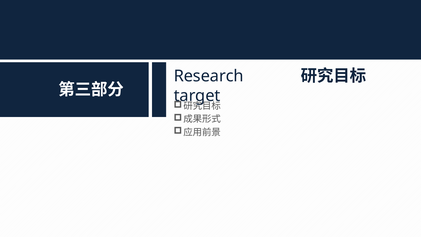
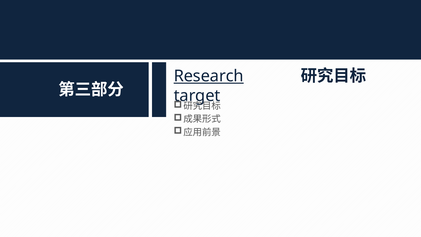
Research underline: none -> present (209, 76)
